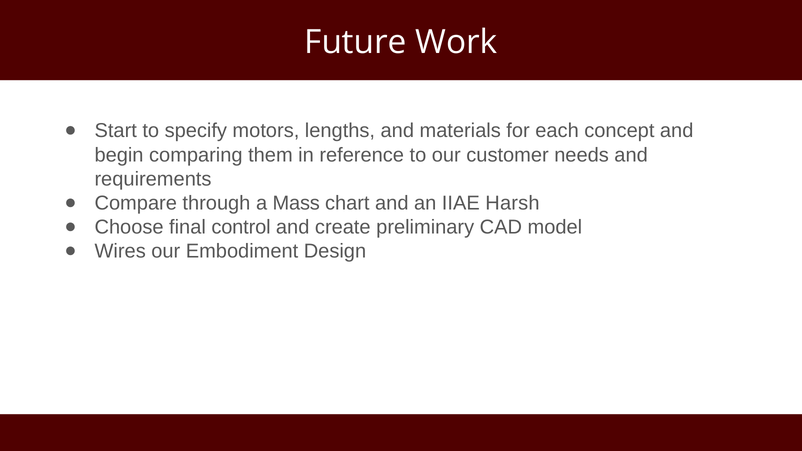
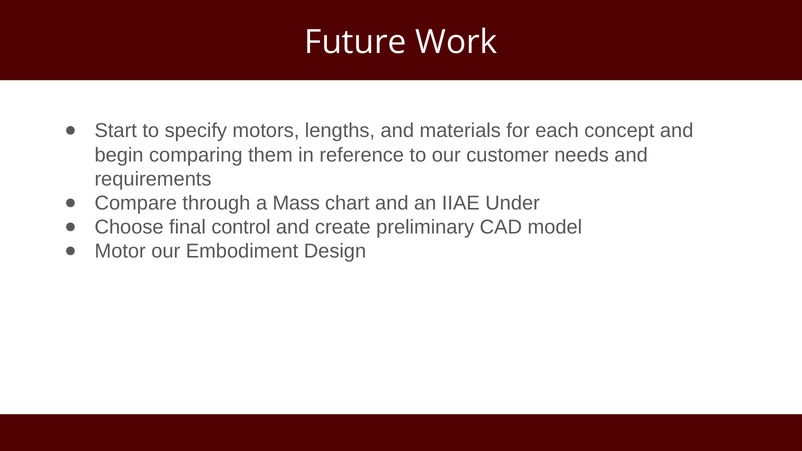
Harsh: Harsh -> Under (513, 203)
Wires: Wires -> Motor (120, 251)
